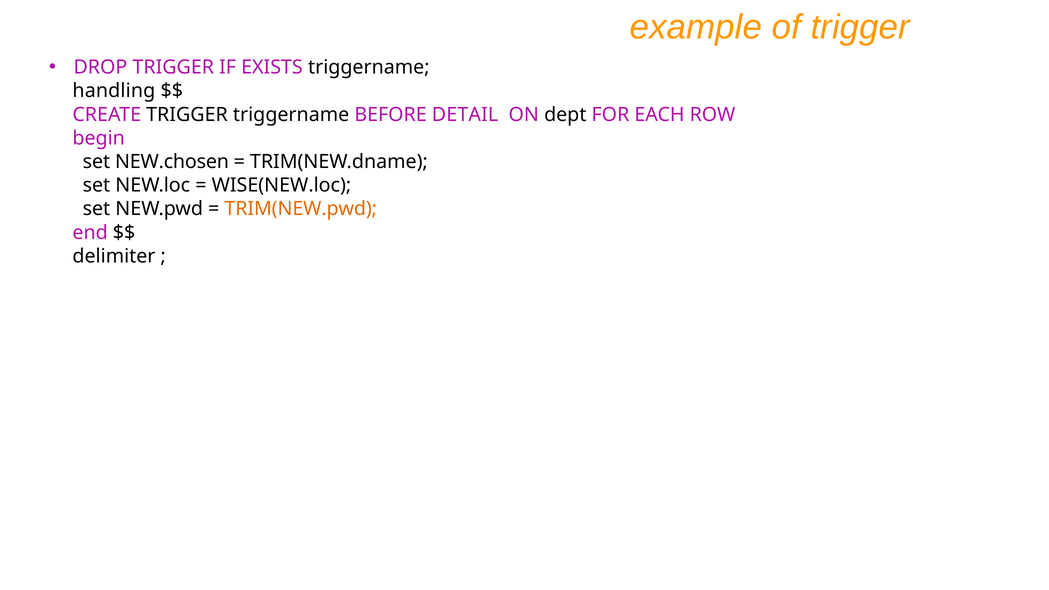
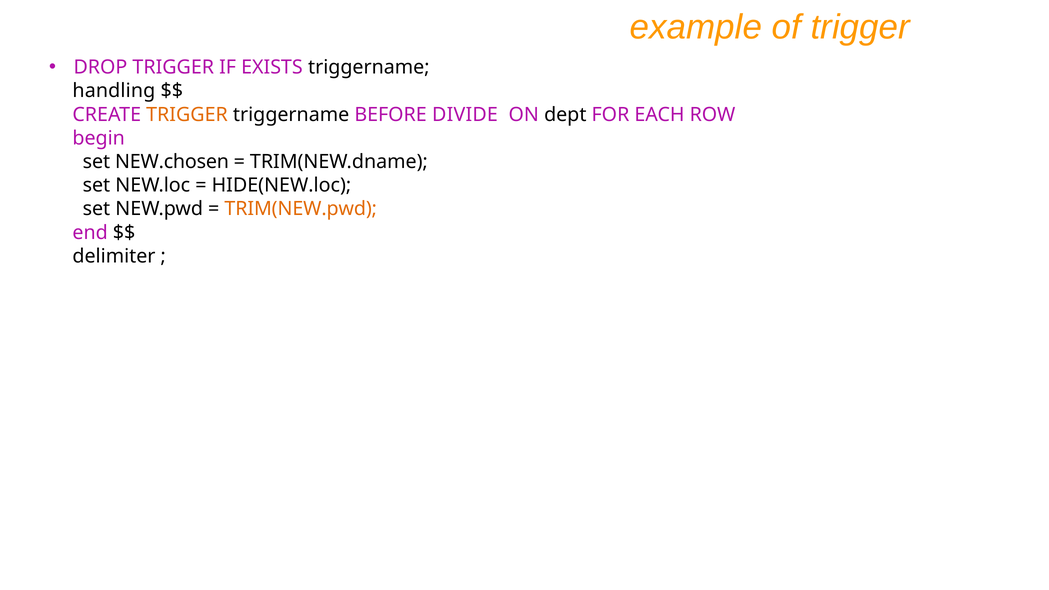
TRIGGER colour: black -> orange (187, 115)
DETAIL: DETAIL -> DIVIDE (465, 115)
WISE(NEW.loc: WISE(NEW.loc -> HIDE(NEW.loc (281, 185)
